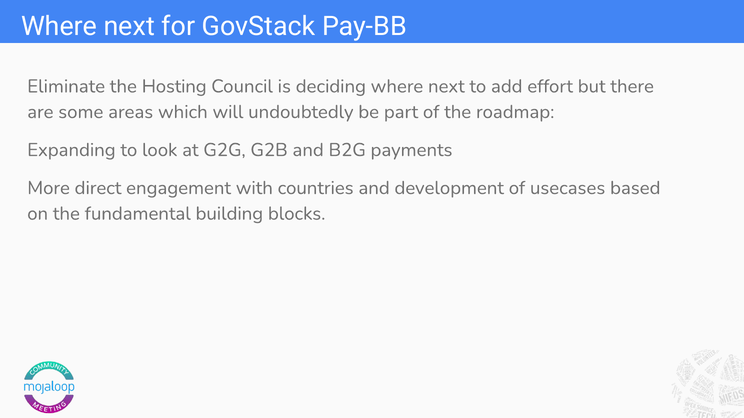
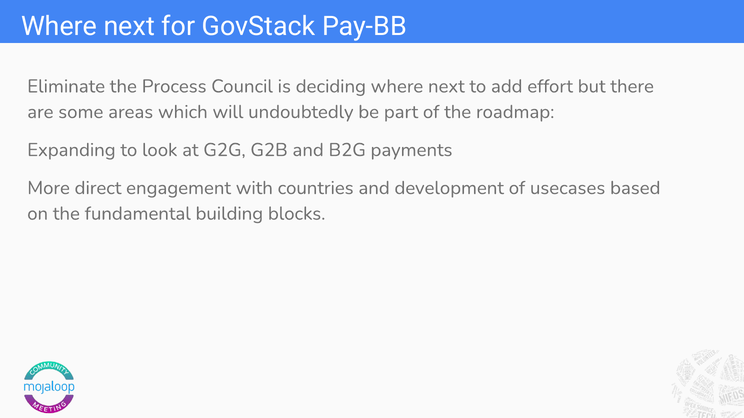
Hosting: Hosting -> Process (174, 86)
